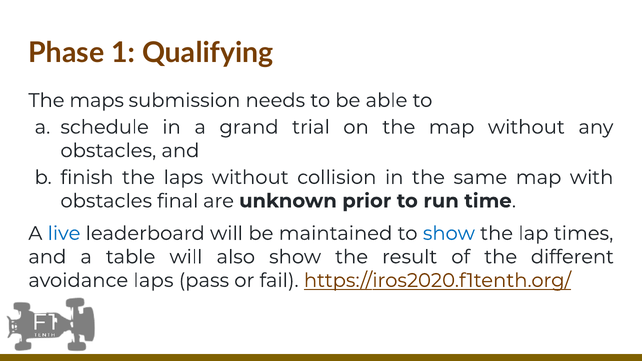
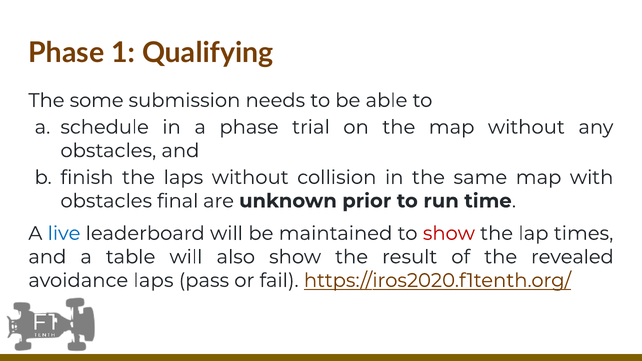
maps: maps -> some (97, 100)
a grand: grand -> phase (249, 127)
show colour: blue -> red (449, 233)
different: different -> revealed (572, 257)
